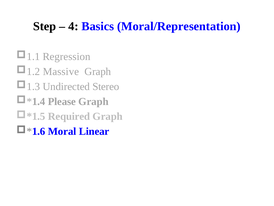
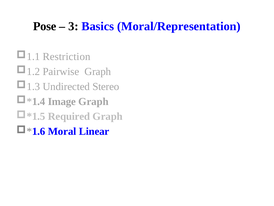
Step: Step -> Pose (45, 26)
4: 4 -> 3 (73, 26)
Regression: Regression -> Restriction (67, 56)
Massive: Massive -> Pairwise (61, 71)
Please: Please -> Image (62, 101)
